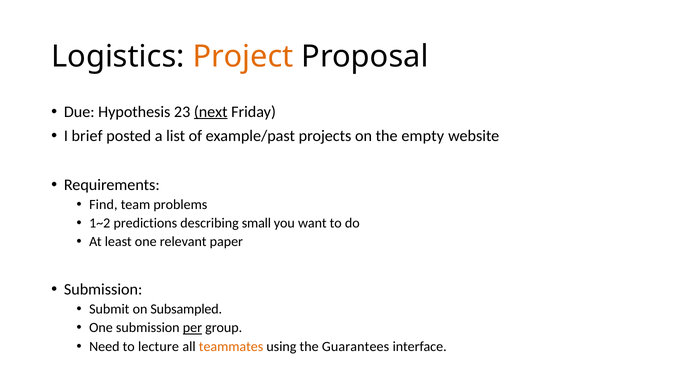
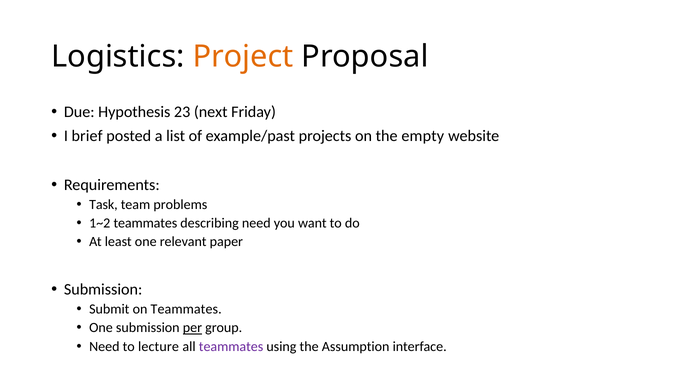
next underline: present -> none (211, 112)
Find: Find -> Task (103, 205)
1~2 predictions: predictions -> teammates (145, 224)
describing small: small -> need (256, 224)
on Subsampled: Subsampled -> Teammates (186, 310)
teammates colour: orange -> purple (231, 347)
Guarantees: Guarantees -> Assumption (356, 347)
